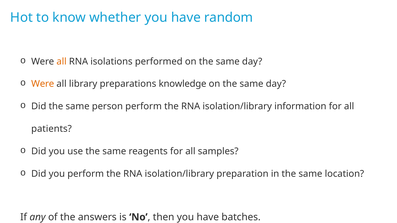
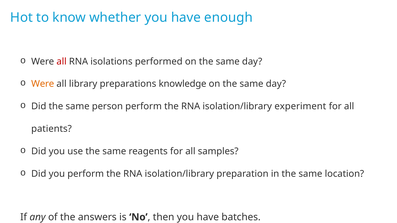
random: random -> enough (229, 17)
all colour: orange -> red (62, 62)
information: information -> experiment (300, 107)
